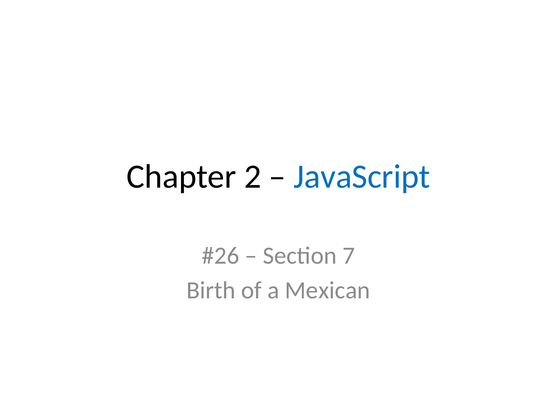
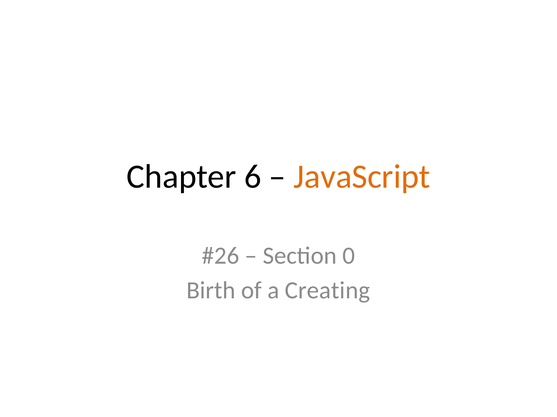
2: 2 -> 6 (253, 177)
JavaScript colour: blue -> orange (362, 177)
7: 7 -> 0 (349, 256)
Mexican: Mexican -> Creating (327, 291)
